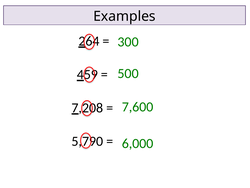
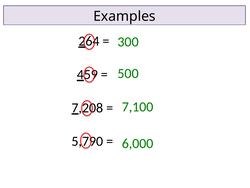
7,600: 7,600 -> 7,100 (138, 107)
